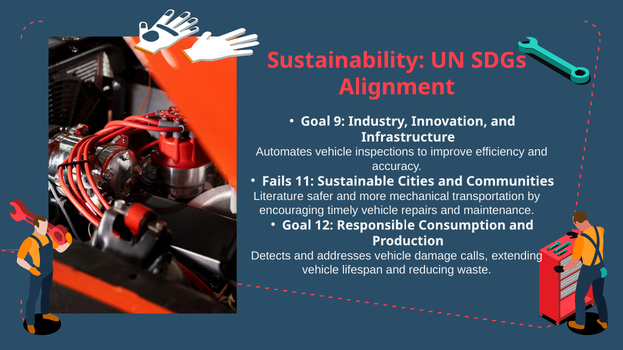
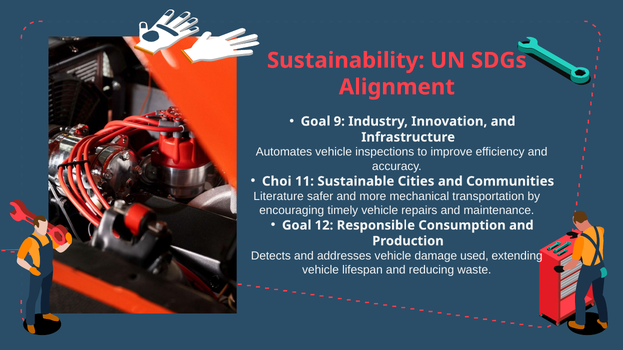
Fails: Fails -> Choi (277, 181)
calls: calls -> used (474, 256)
